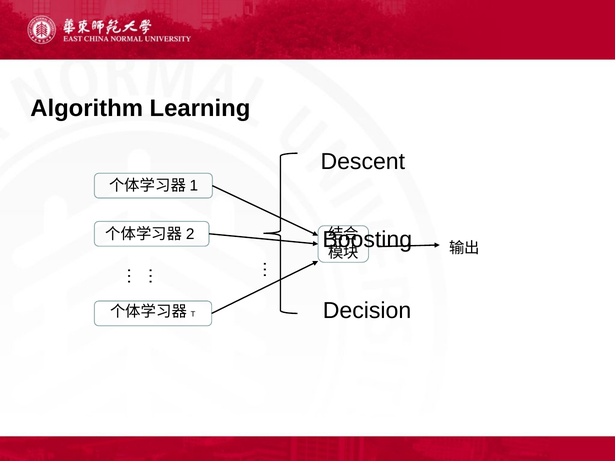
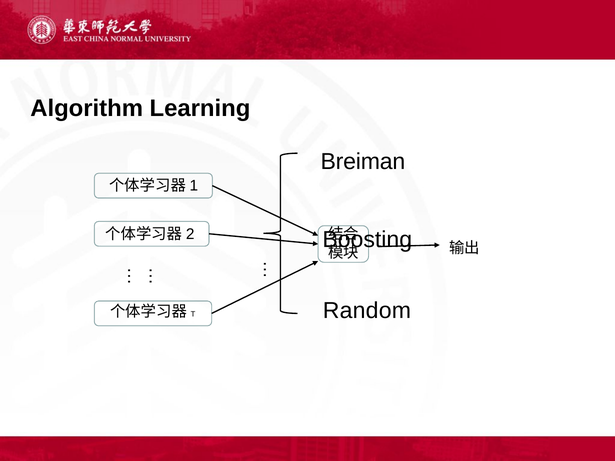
Descent: Descent -> Breiman (363, 162)
Decision: Decision -> Random (367, 311)
